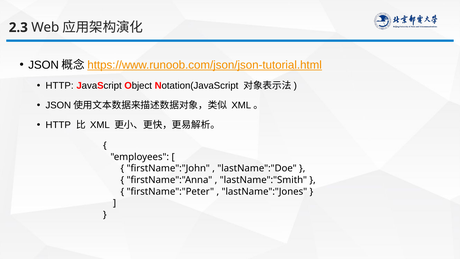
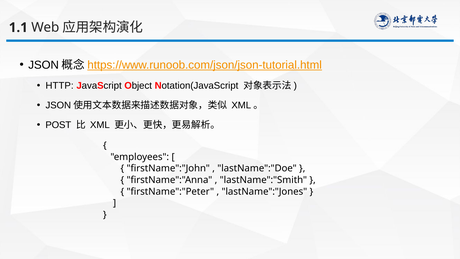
2.3: 2.3 -> 1.1 (18, 28)
HTTP: HTTP -> POST (58, 125)
